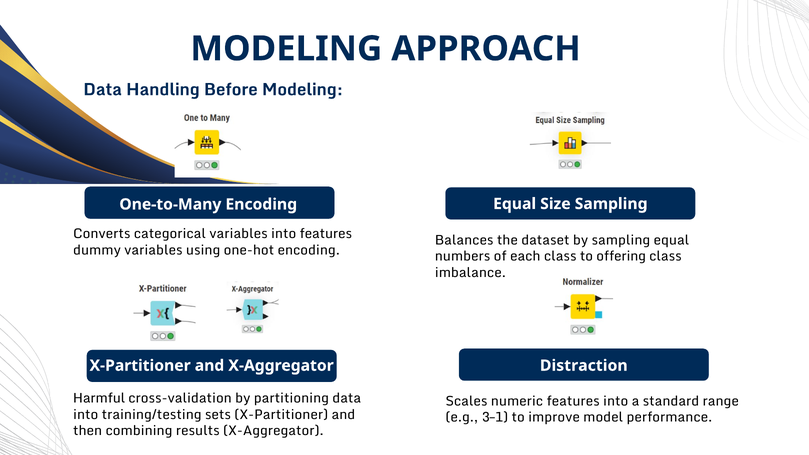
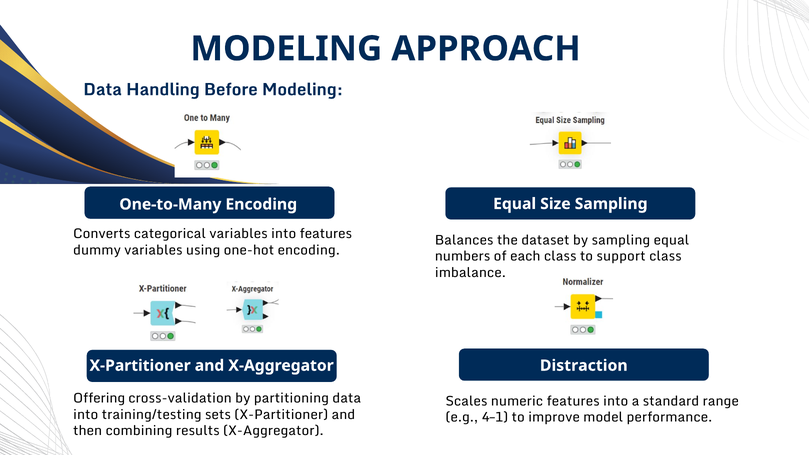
offering: offering -> support (621, 257)
Harmful: Harmful -> Offering (99, 398)
3–1: 3–1 -> 4–1 (495, 417)
